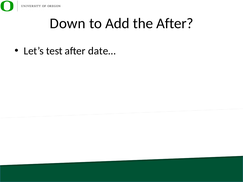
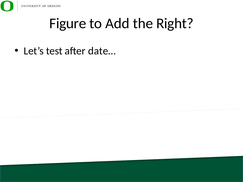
Down: Down -> Figure (68, 24)
the After: After -> Right (175, 24)
